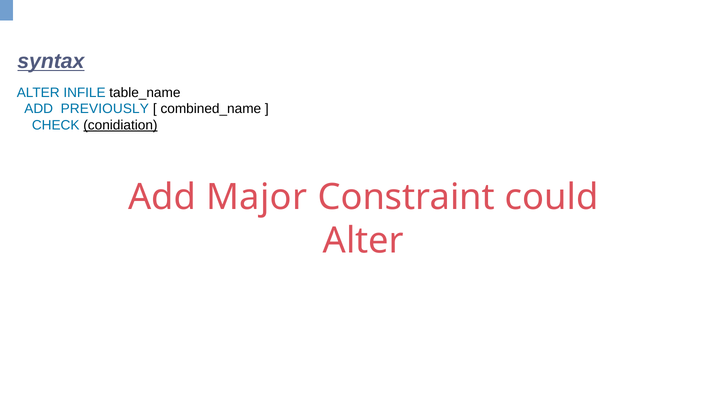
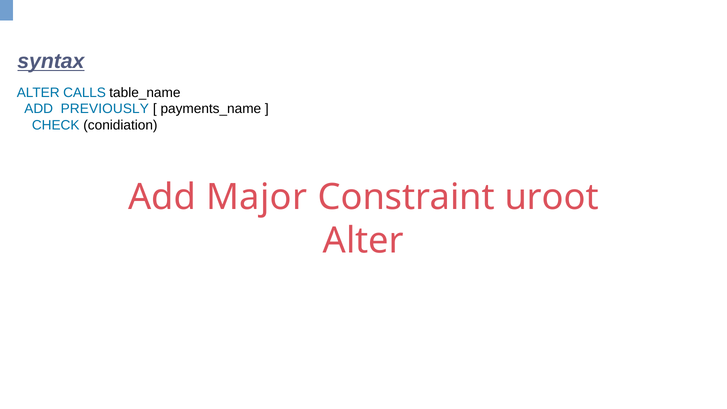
INFILE: INFILE -> CALLS (85, 93)
combined_name: combined_name -> payments_name (211, 109)
conidiation underline: present -> none (120, 125)
could: could -> uroot (552, 197)
